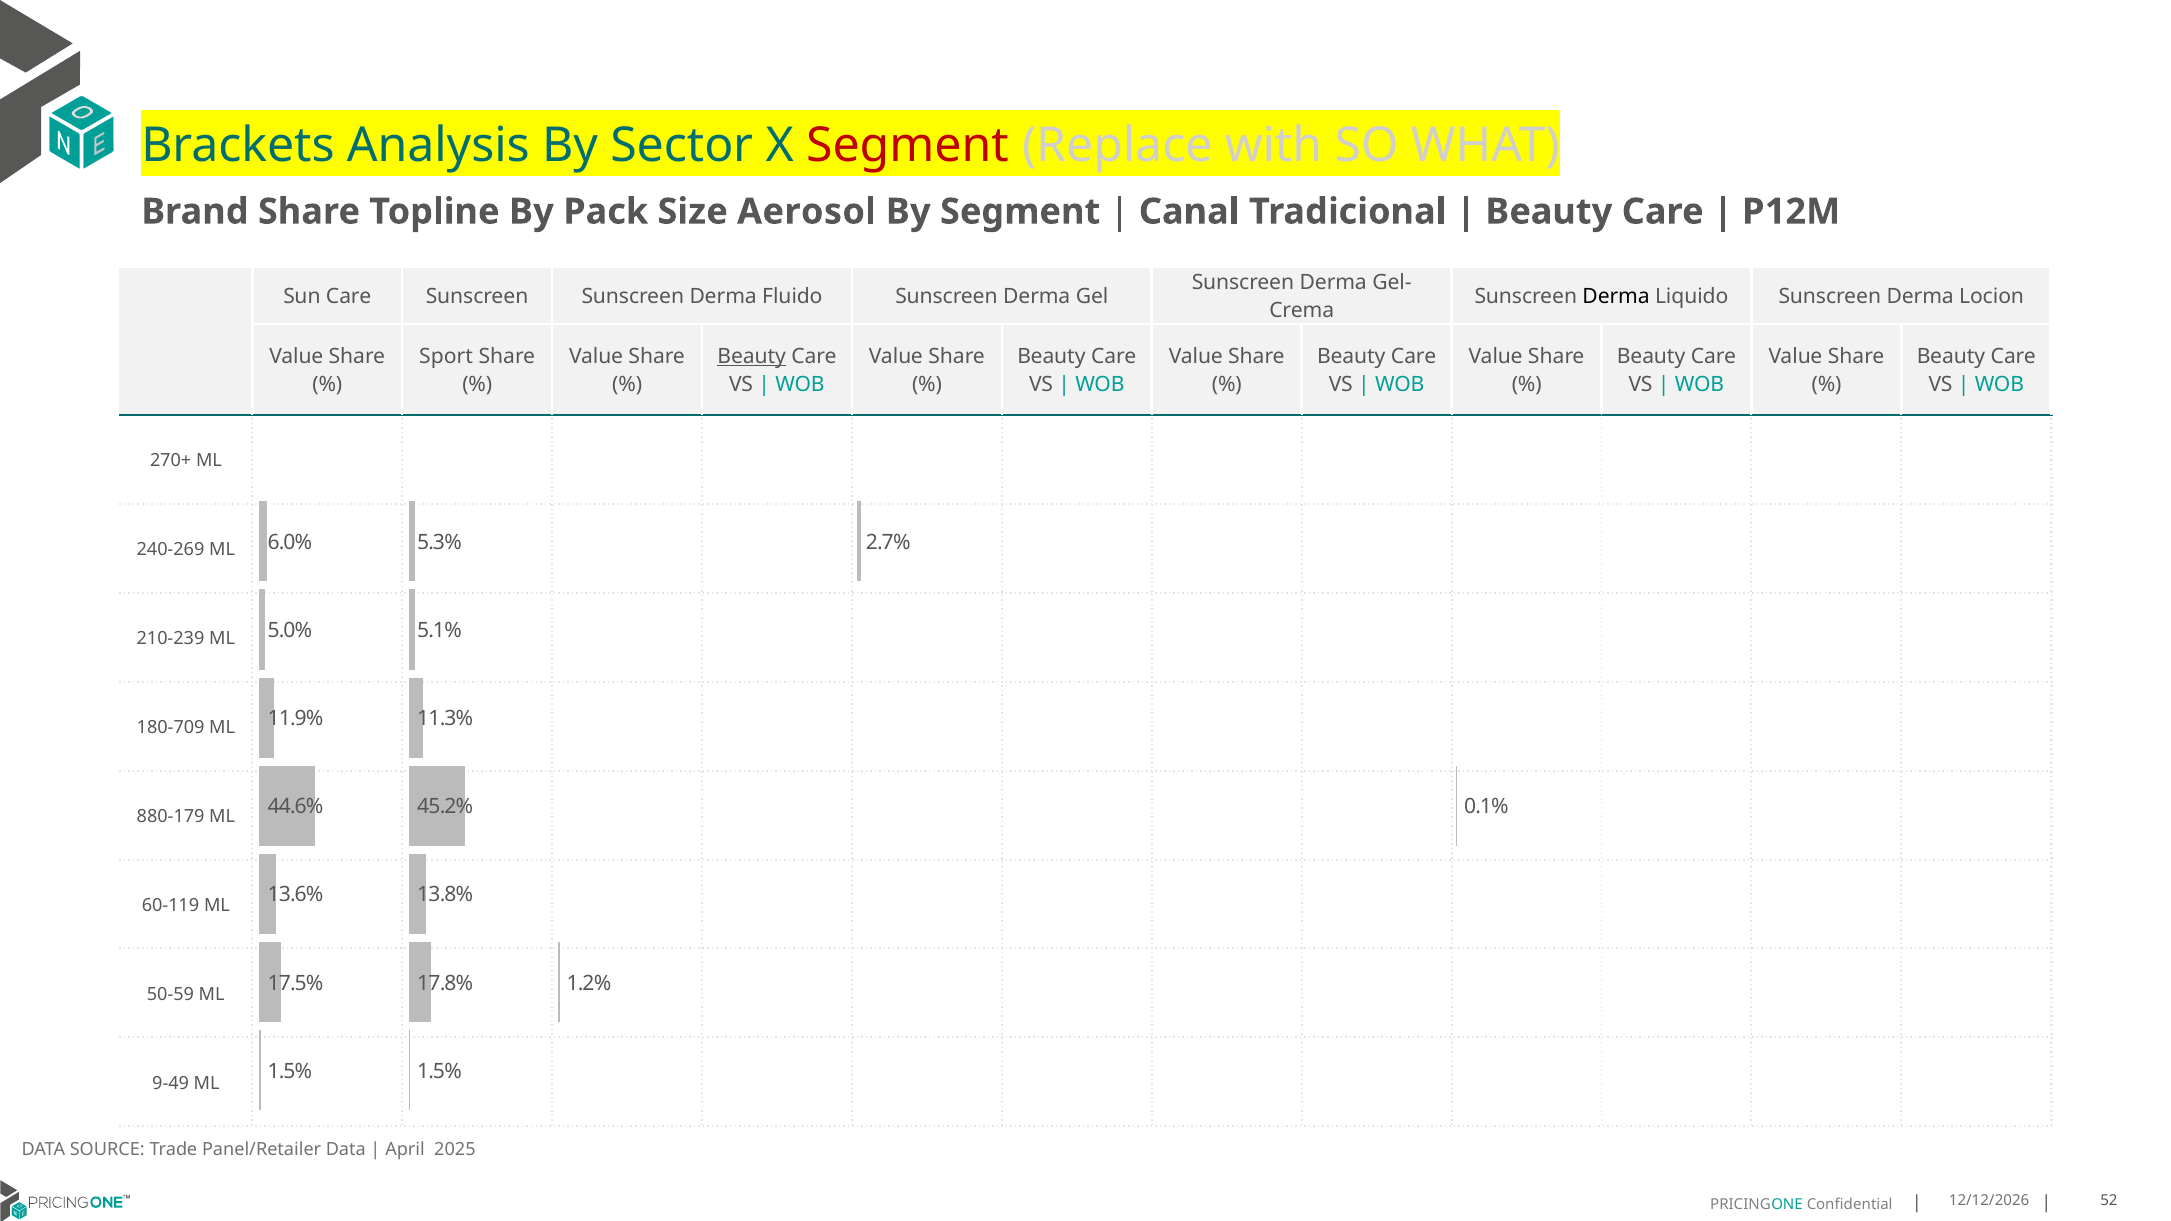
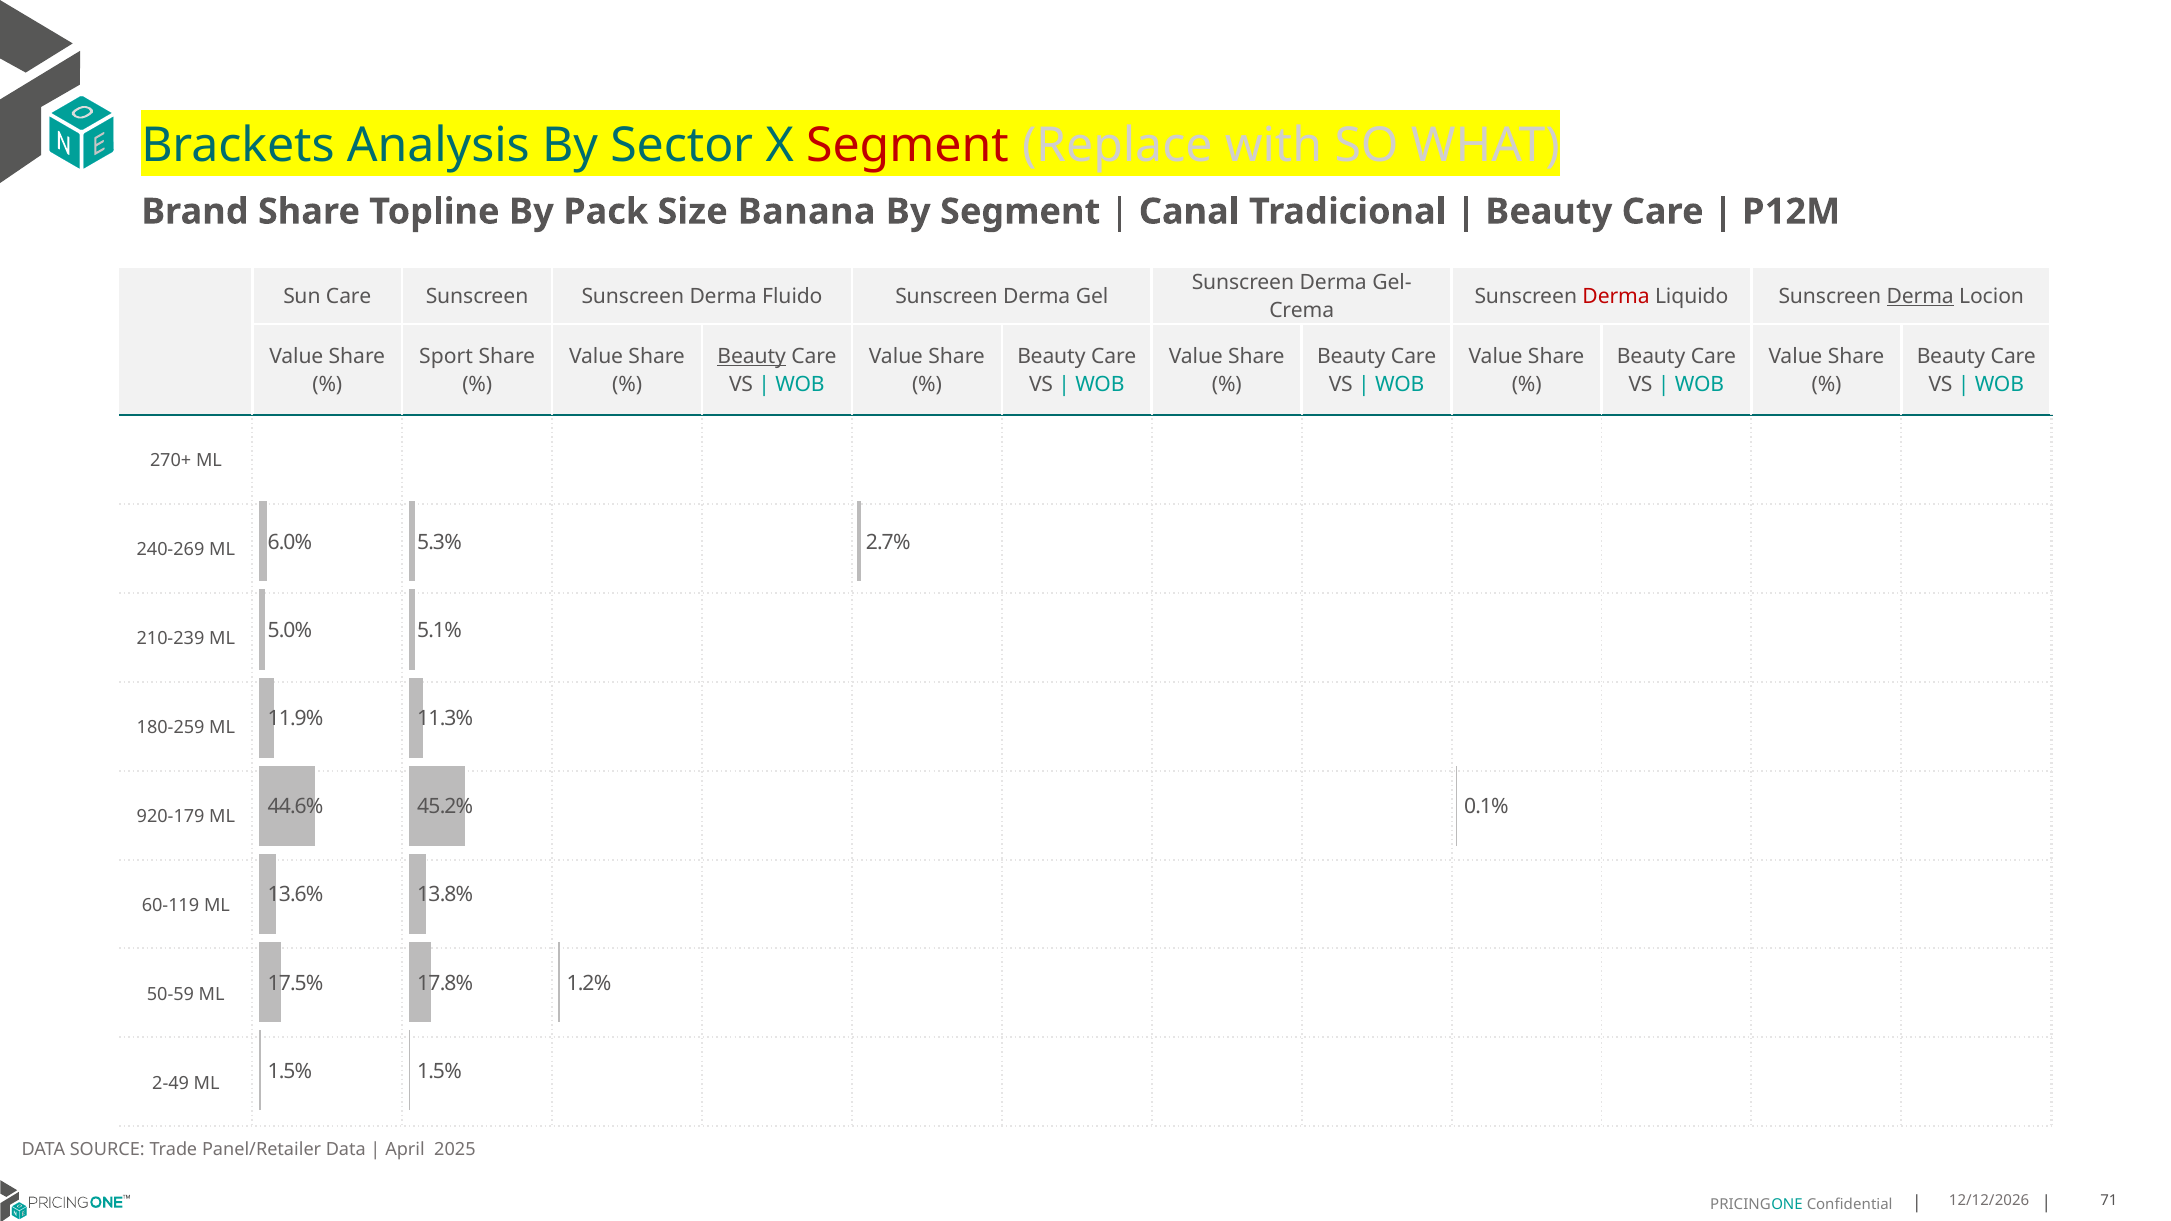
Aerosol: Aerosol -> Banana (807, 212)
Derma colour: black -> red (1616, 297)
Derma underline: none -> present (1920, 297)
180-709: 180-709 -> 180-259 (171, 728)
880-179: 880-179 -> 920-179 (171, 817)
9-49: 9-49 -> 2-49 (171, 1083)
52: 52 -> 71 (2109, 1201)
